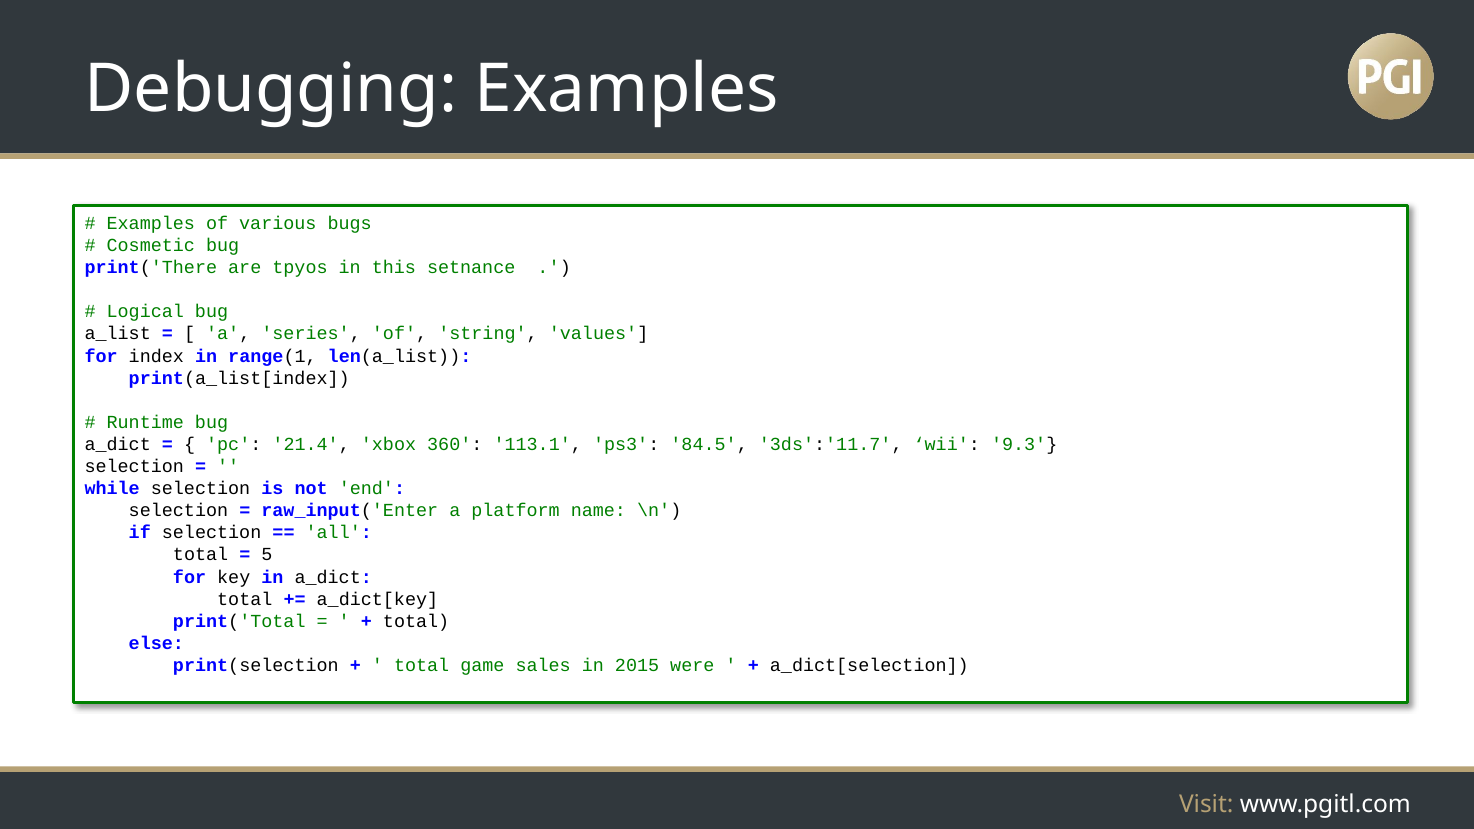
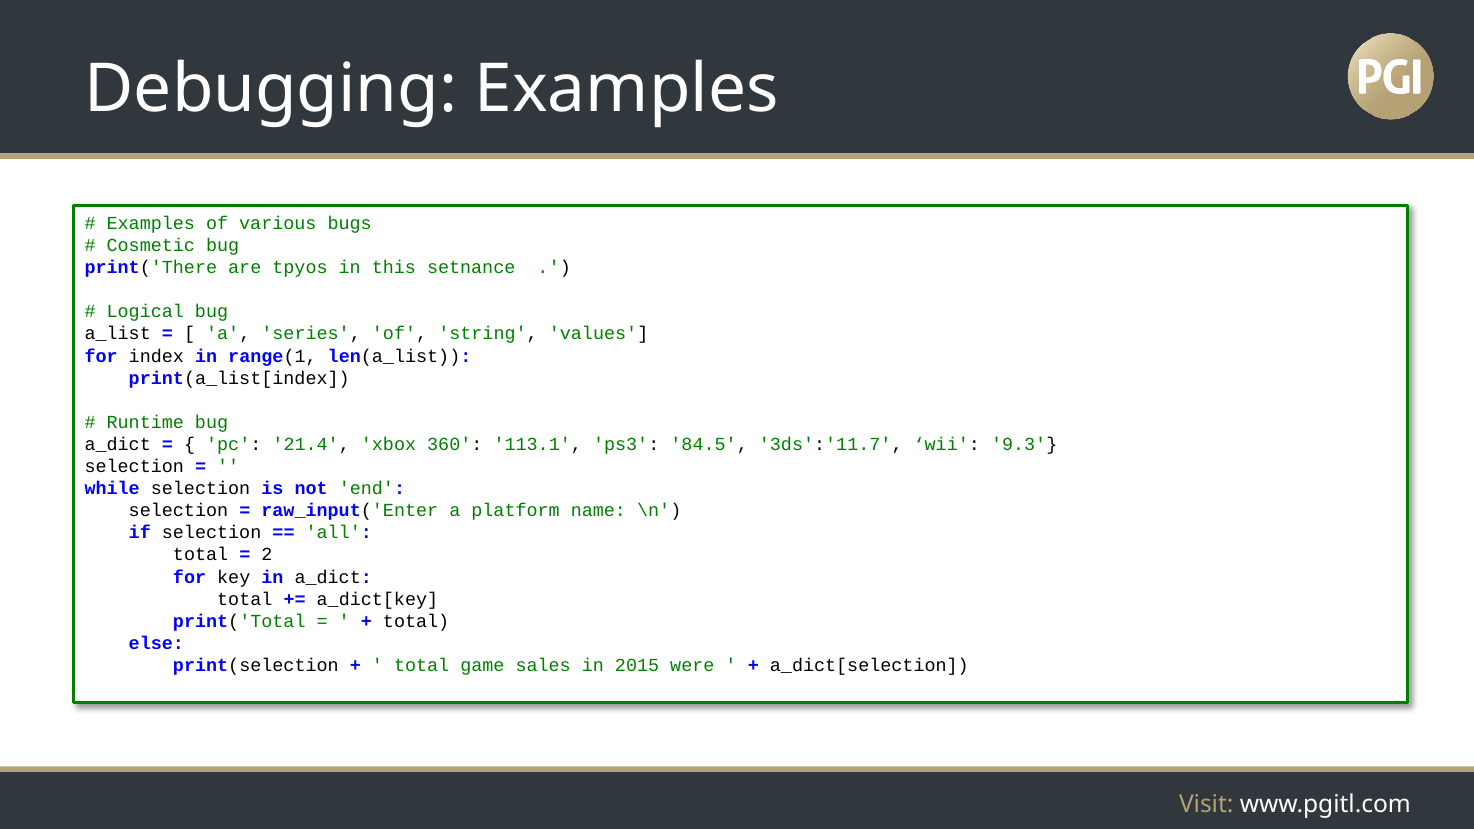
5: 5 -> 2 (267, 555)
